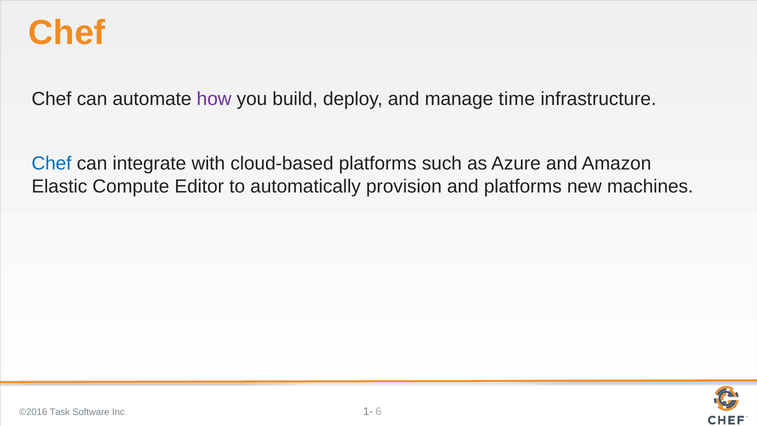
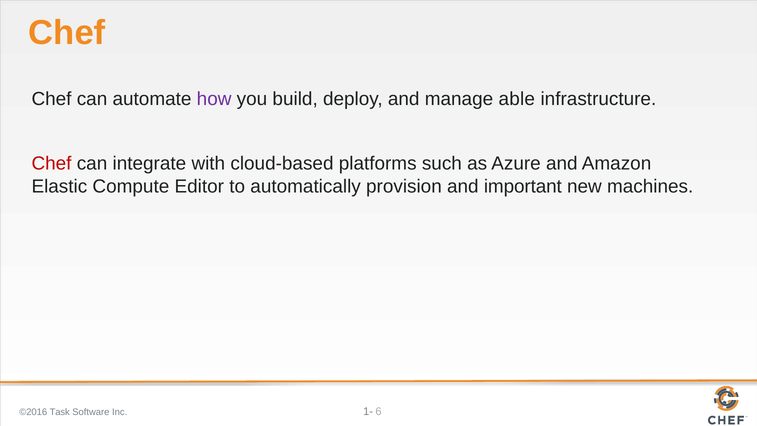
time: time -> able (517, 99)
Chef colour: blue -> red (52, 163)
and platforms: platforms -> important (523, 186)
